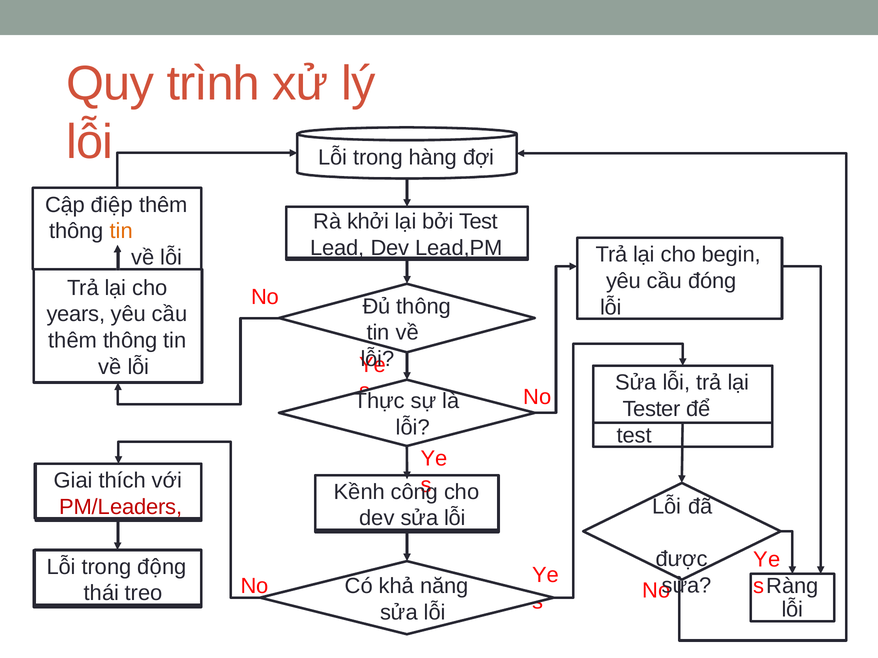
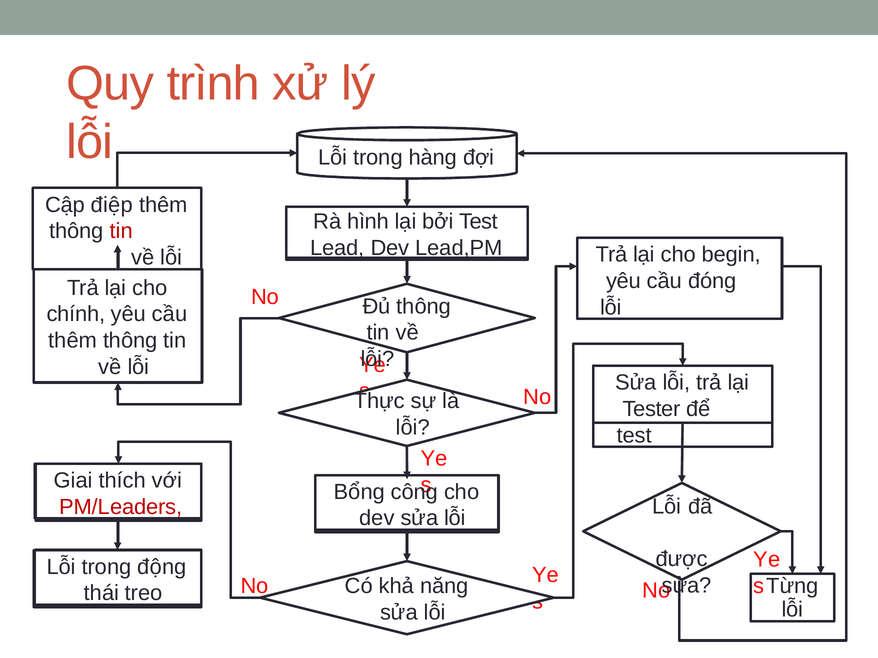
khởi: khởi -> hình (368, 222)
tin colour: orange -> red (121, 231)
years: years -> chính (76, 314)
Kềnh: Kềnh -> Bổng (359, 492)
Ràng: Ràng -> Từng (793, 586)
